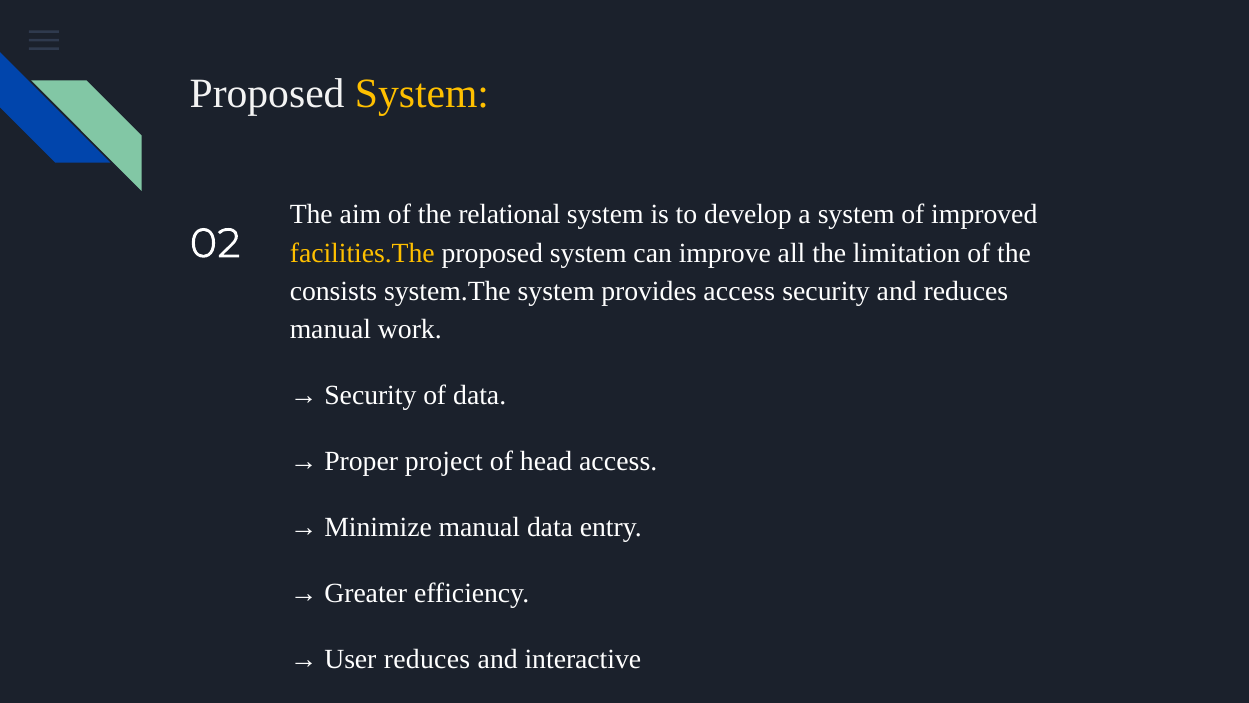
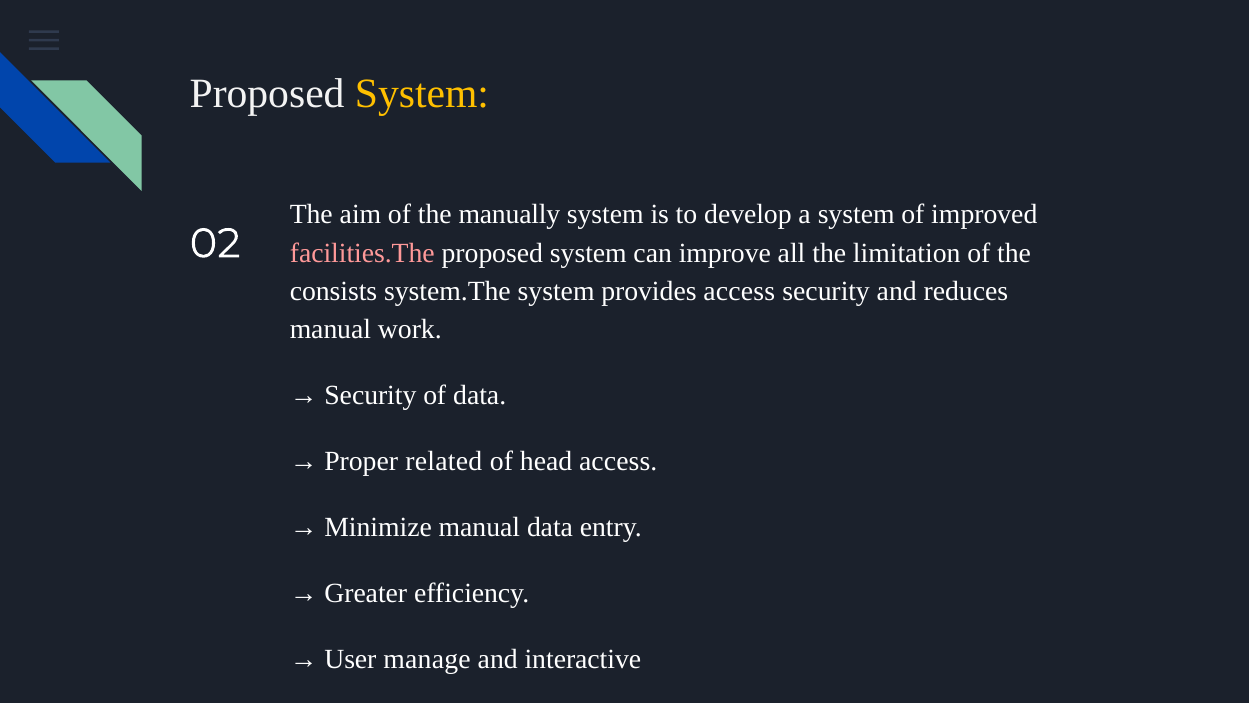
relational: relational -> manually (509, 215)
facilities.The colour: yellow -> pink (362, 253)
project: project -> related (444, 461)
User reduces: reduces -> manage (427, 659)
